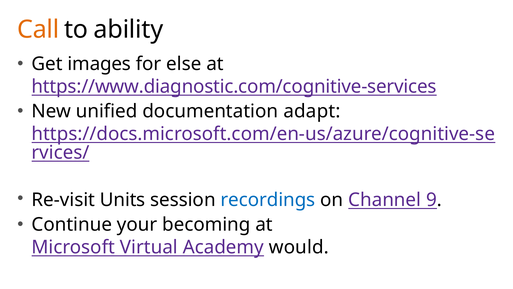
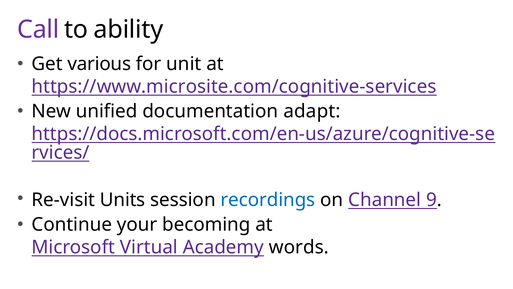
Call colour: orange -> purple (38, 29)
images: images -> various (99, 64)
else: else -> unit (184, 64)
https://www.diagnostic.com/cognitive-services: https://www.diagnostic.com/cognitive-services -> https://www.microsite.com/cognitive-services (234, 86)
would: would -> words (299, 247)
